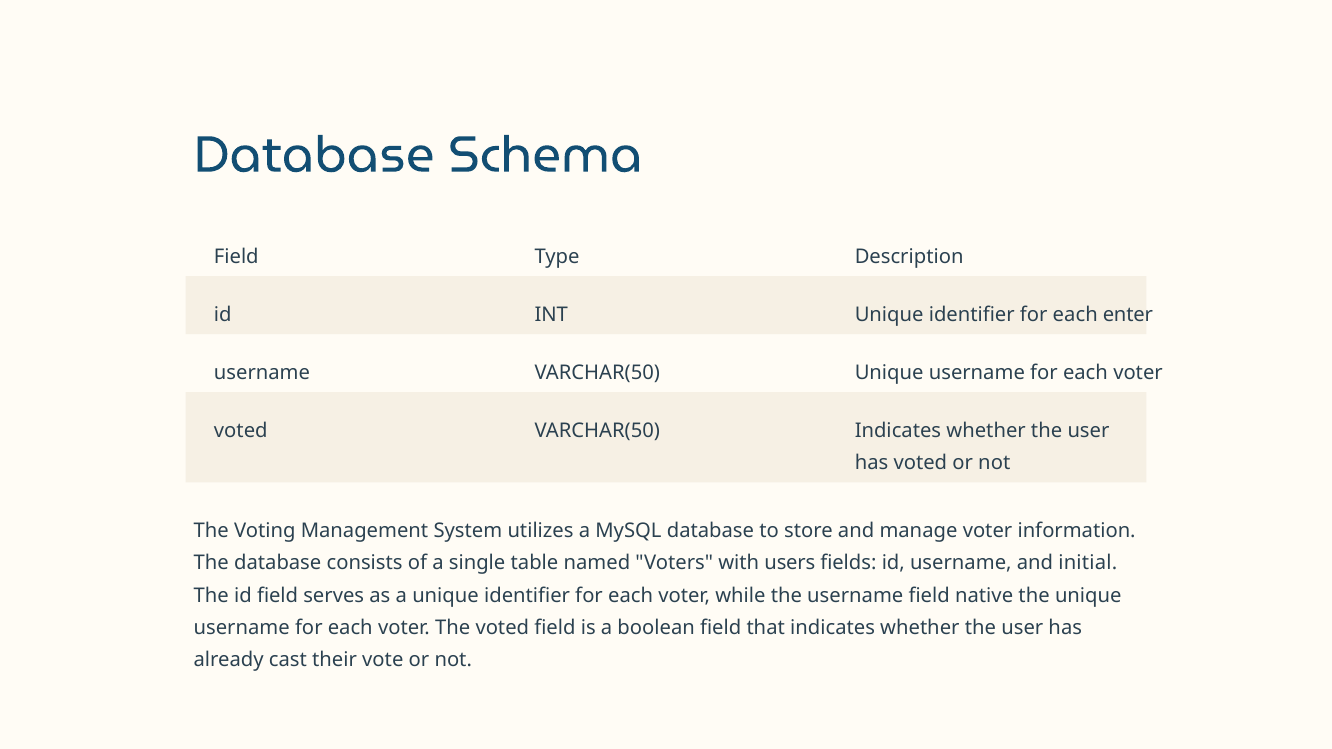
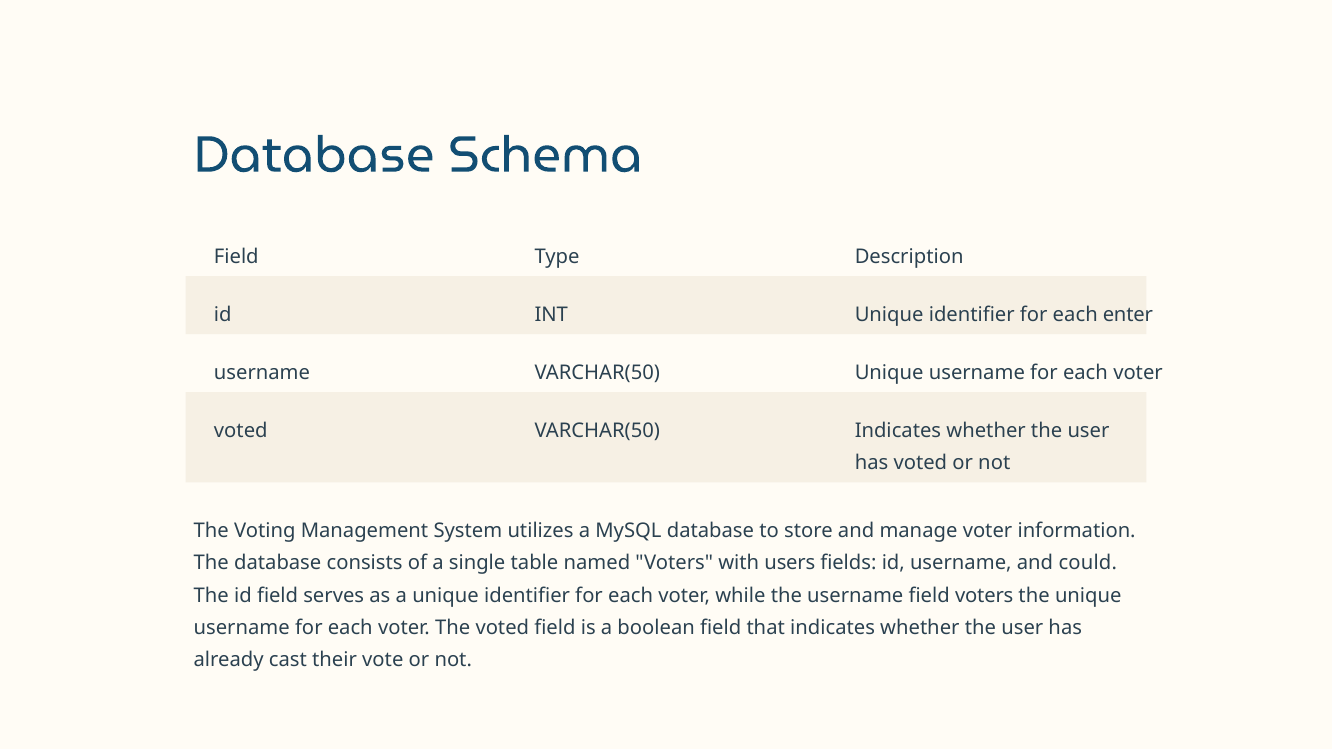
initial: initial -> could (1088, 563)
field native: native -> voters (984, 596)
